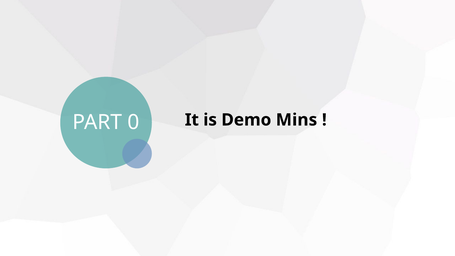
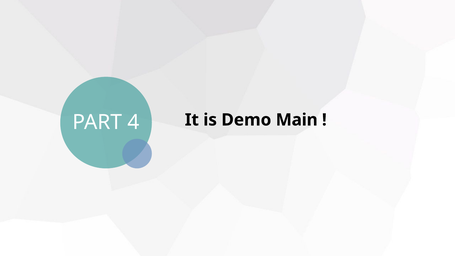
0: 0 -> 4 (133, 122)
Mins: Mins -> Main (297, 120)
